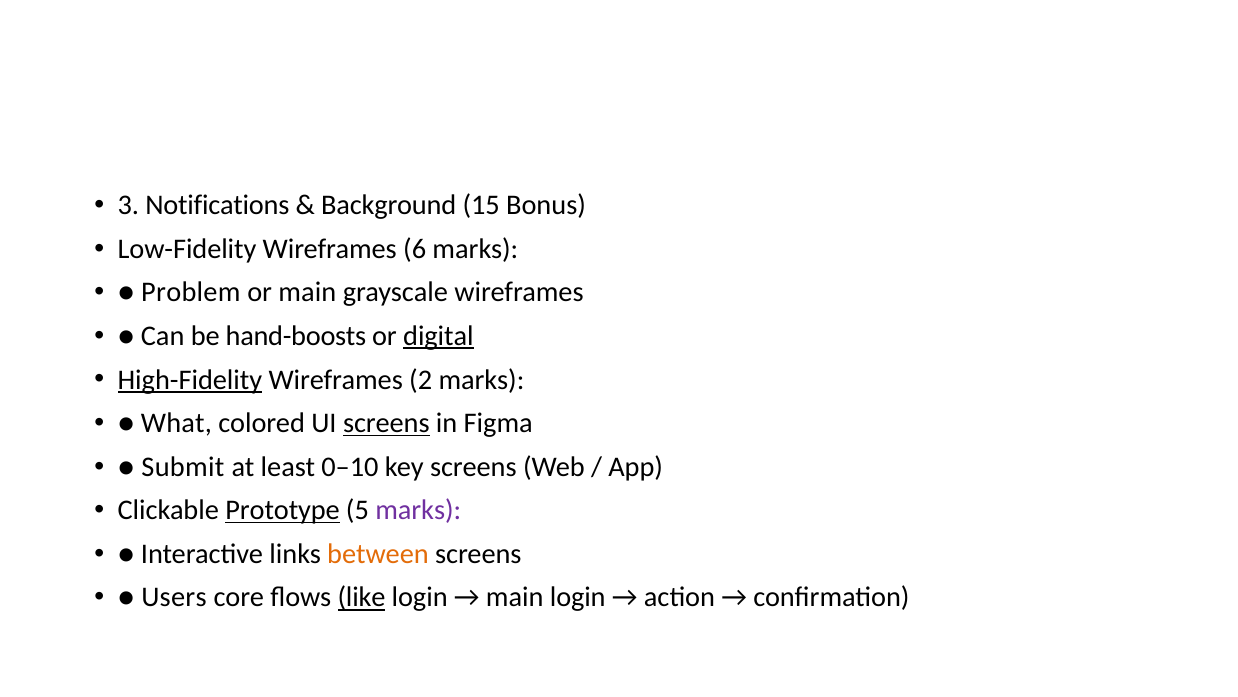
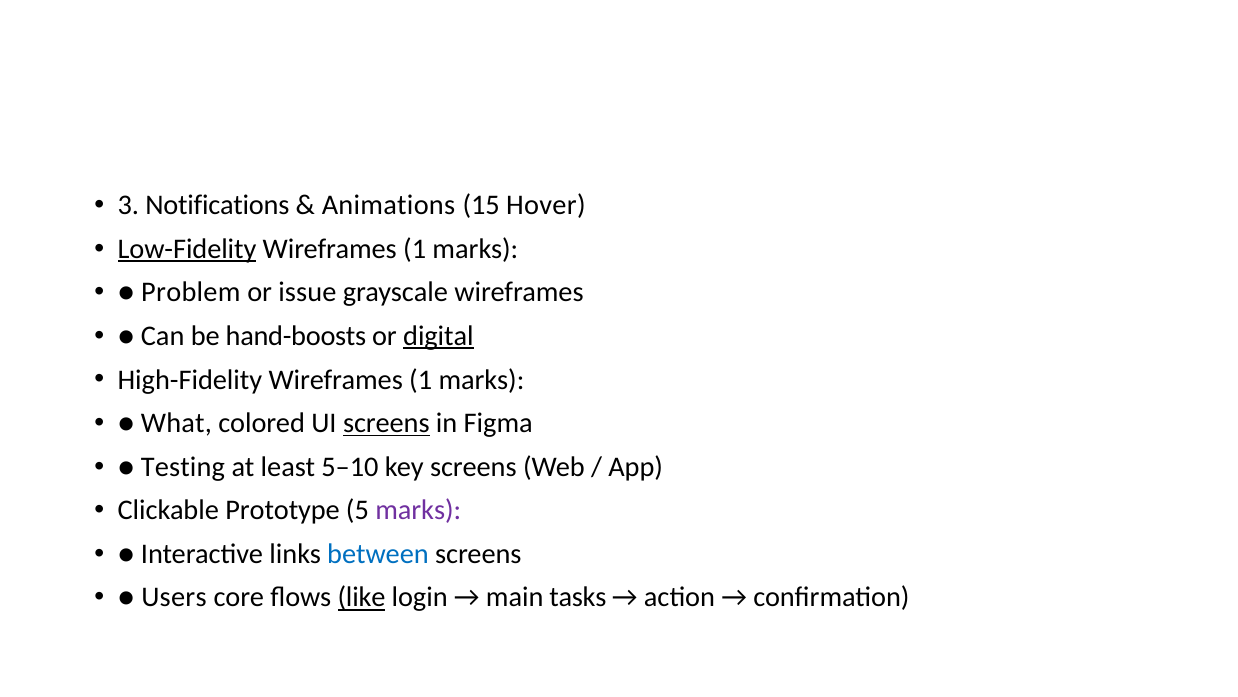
Background: Background -> Animations (389, 205)
Bonus: Bonus -> Hover (546, 205)
Low-Fidelity underline: none -> present (187, 249)
6: 6 -> 1 (415, 249)
or main: main -> issue (307, 292)
High-Fidelity underline: present -> none (190, 379)
2: 2 -> 1 (421, 379)
Submit: Submit -> Testing (183, 466)
0–10: 0–10 -> 5–10 (350, 466)
Prototype underline: present -> none (283, 510)
between colour: orange -> blue (378, 553)
main login: login -> tasks (578, 597)
